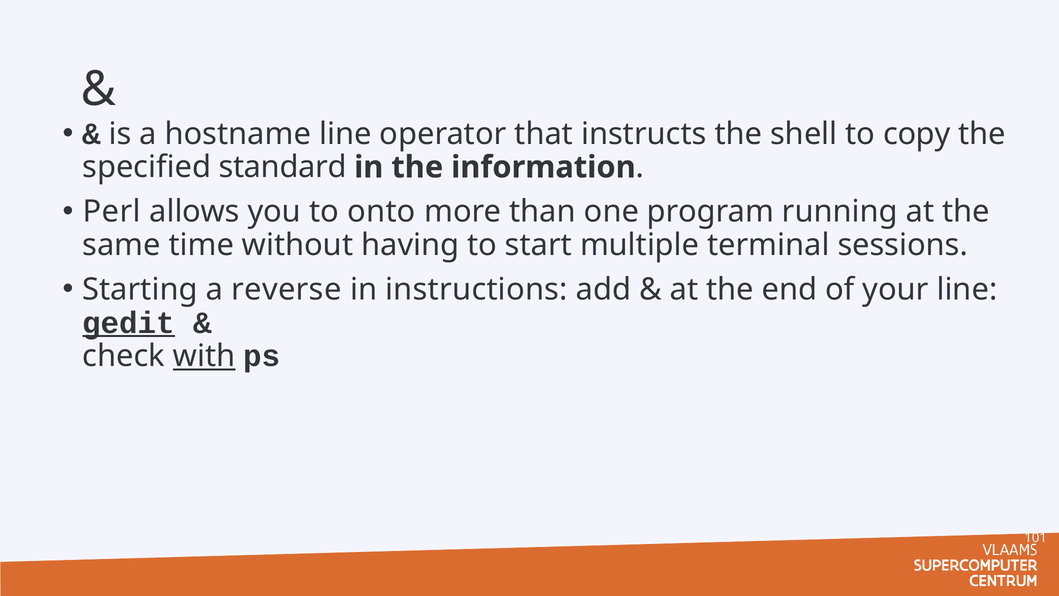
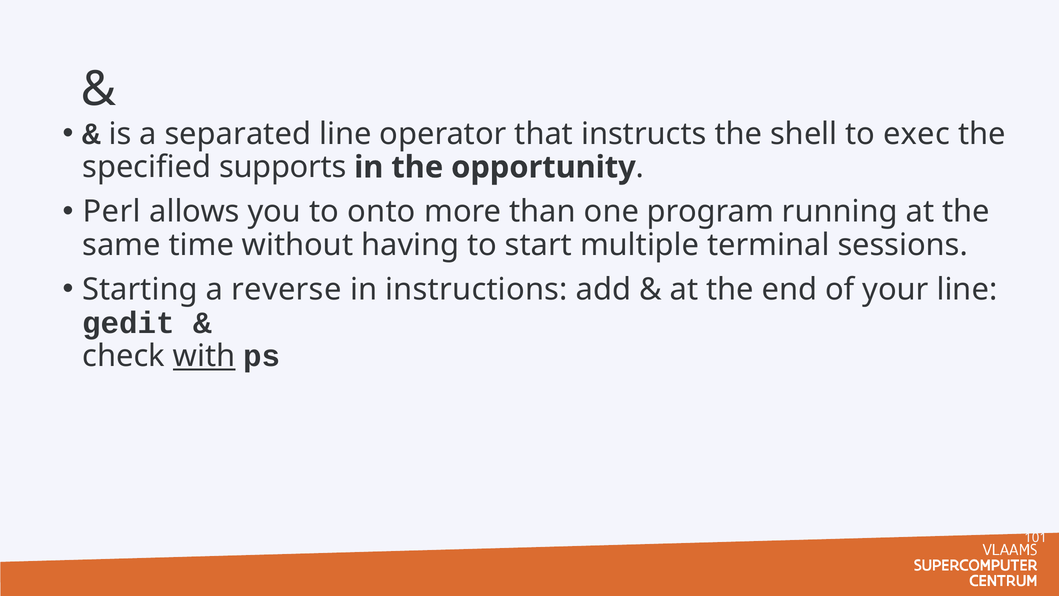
hostname: hostname -> separated (238, 134)
copy: copy -> exec (916, 134)
standard: standard -> supports (283, 167)
information: information -> opportunity (543, 167)
gedit underline: present -> none (129, 323)
